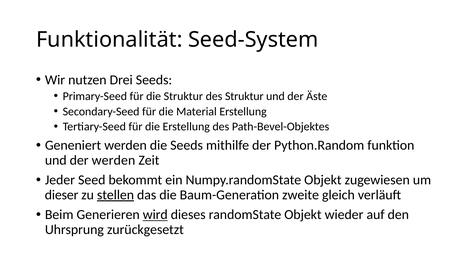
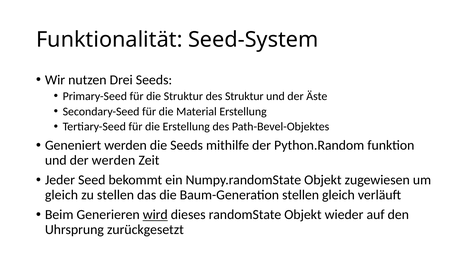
dieser: dieser -> gleich (62, 195)
stellen underline: present -> none (116, 195)
Baum-Generation zweite: zweite -> stellen (301, 195)
